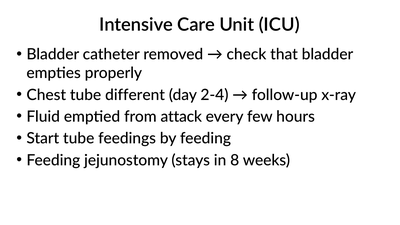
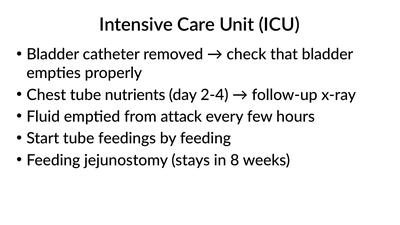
different: different -> nutrients (135, 95)
